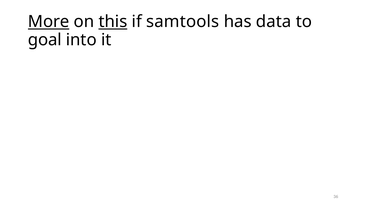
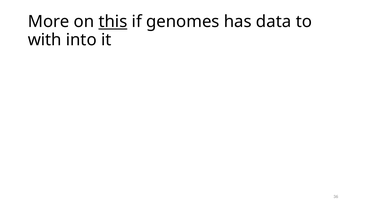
More underline: present -> none (49, 22)
samtools: samtools -> genomes (183, 22)
goal: goal -> with (45, 40)
